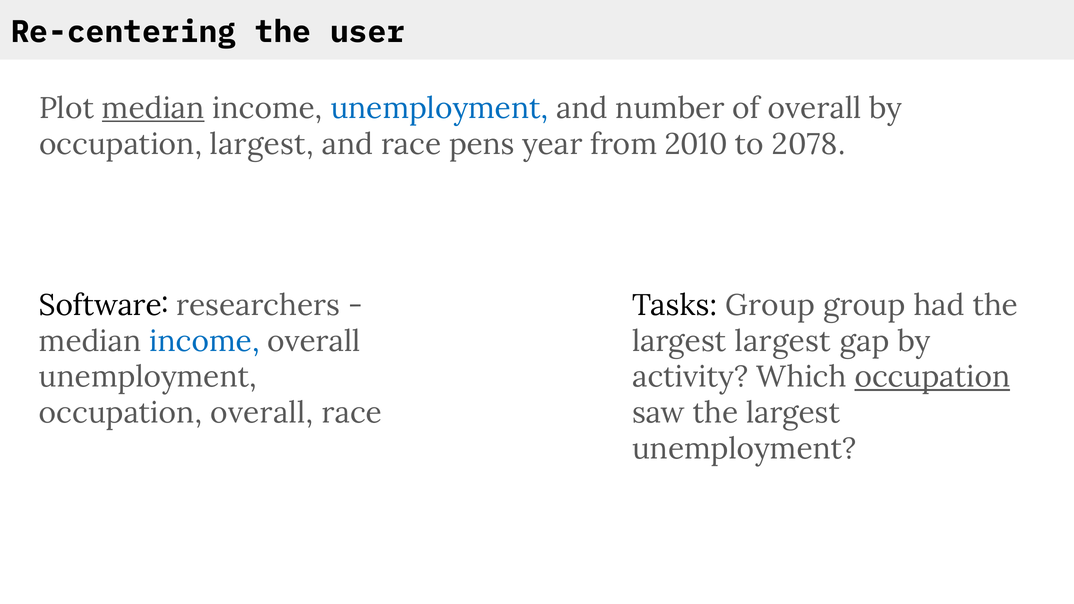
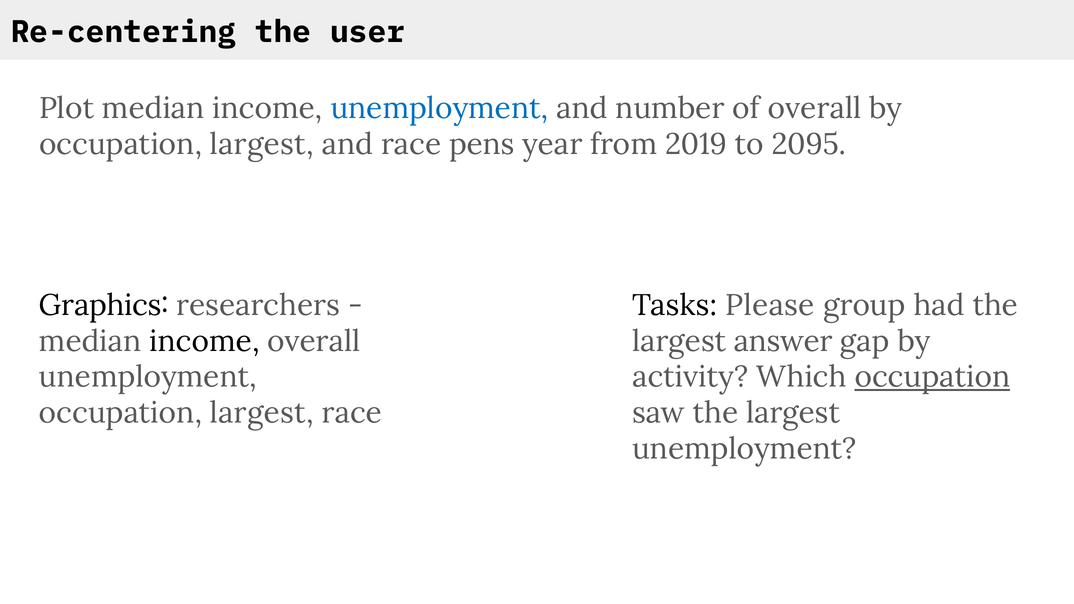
median underline: present -> none (153, 109)
2010: 2010 -> 2019 (696, 144)
2078: 2078 -> 2095 (809, 144)
Software: Software -> Graphics (104, 306)
Tasks Group: Group -> Please (770, 306)
income colour: blue -> black (205, 341)
largest largest: largest -> answer (783, 341)
overall: overall -> largest (262, 413)
